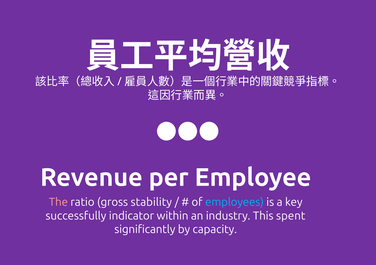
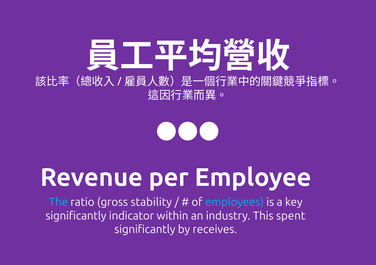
The colour: pink -> light blue (58, 202)
successfully: successfully -> significantly (76, 216)
capacity: capacity -> receives (215, 229)
